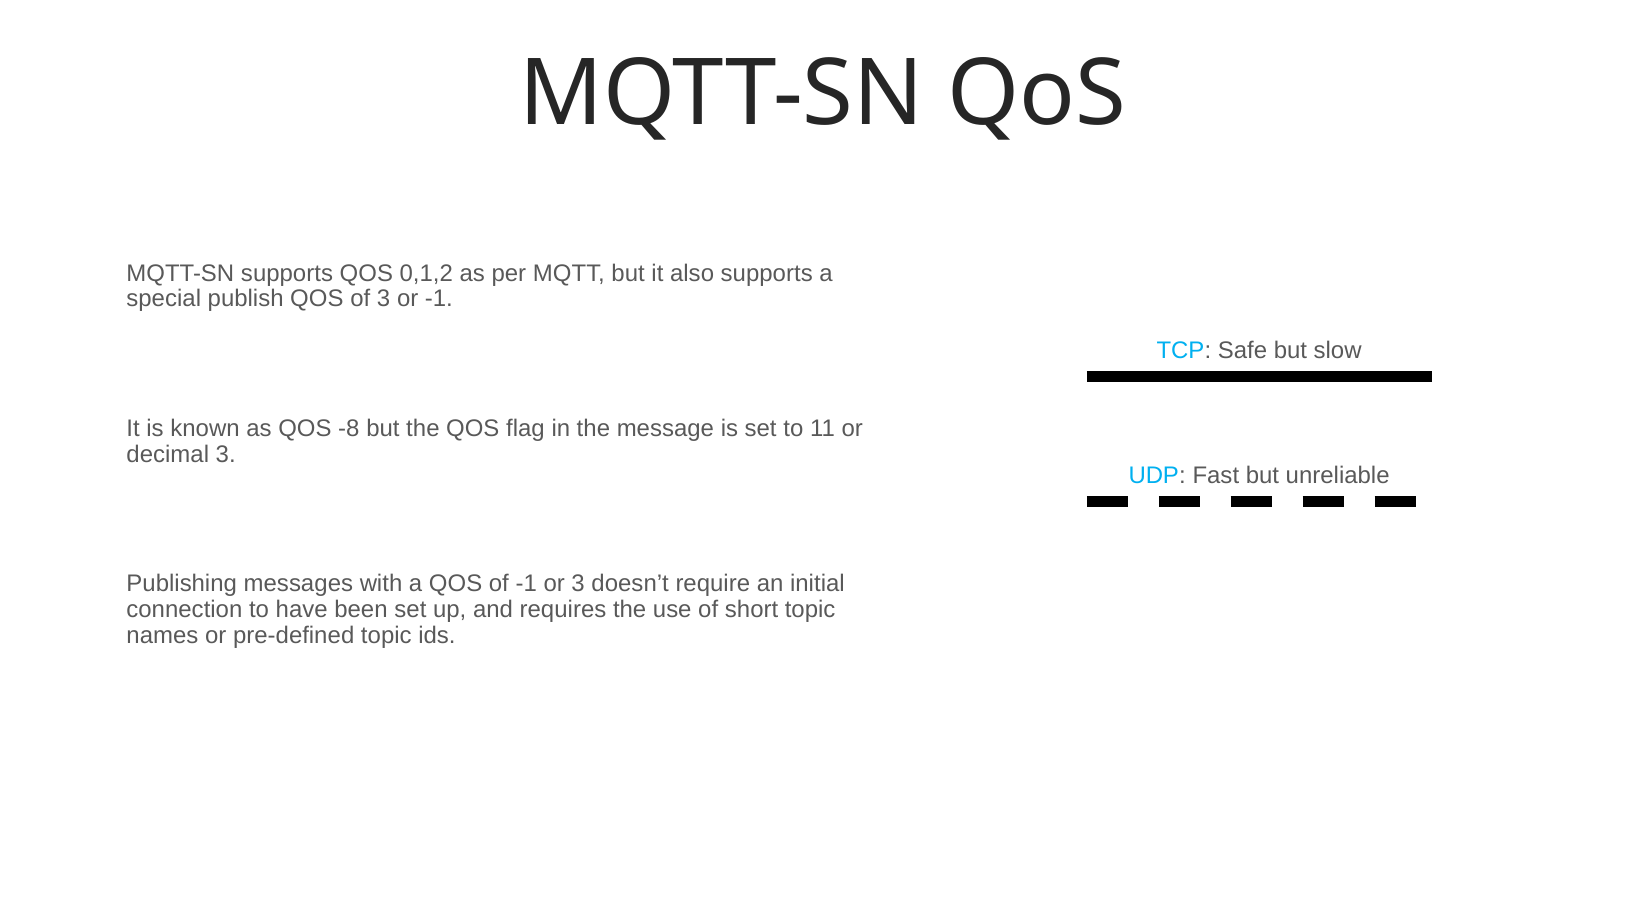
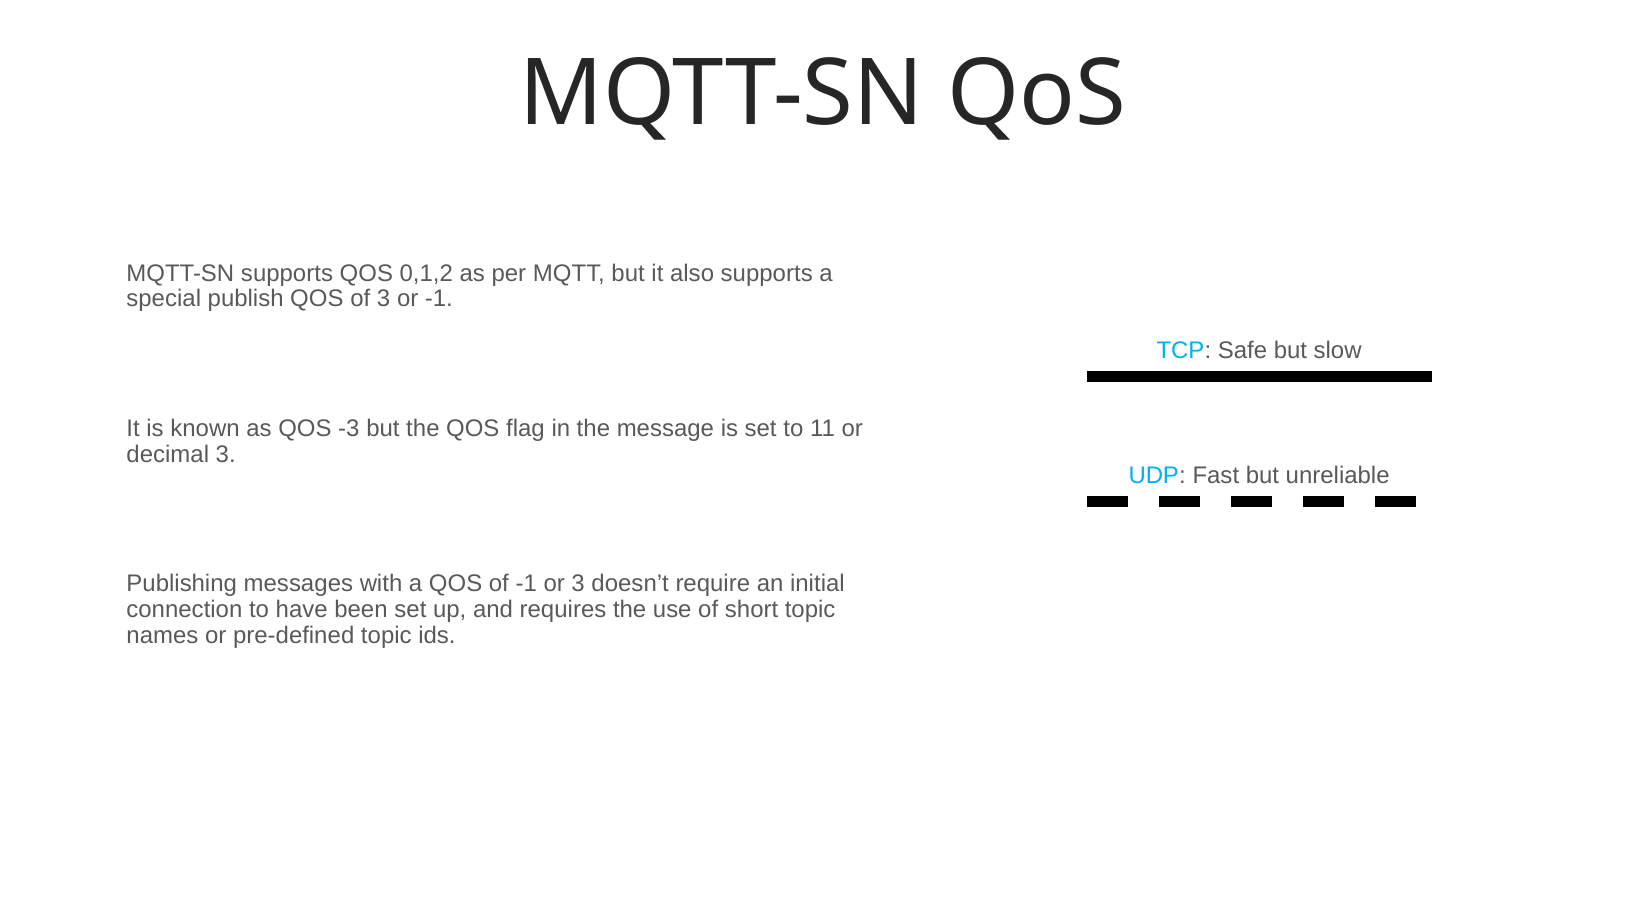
-8: -8 -> -3 (349, 428)
